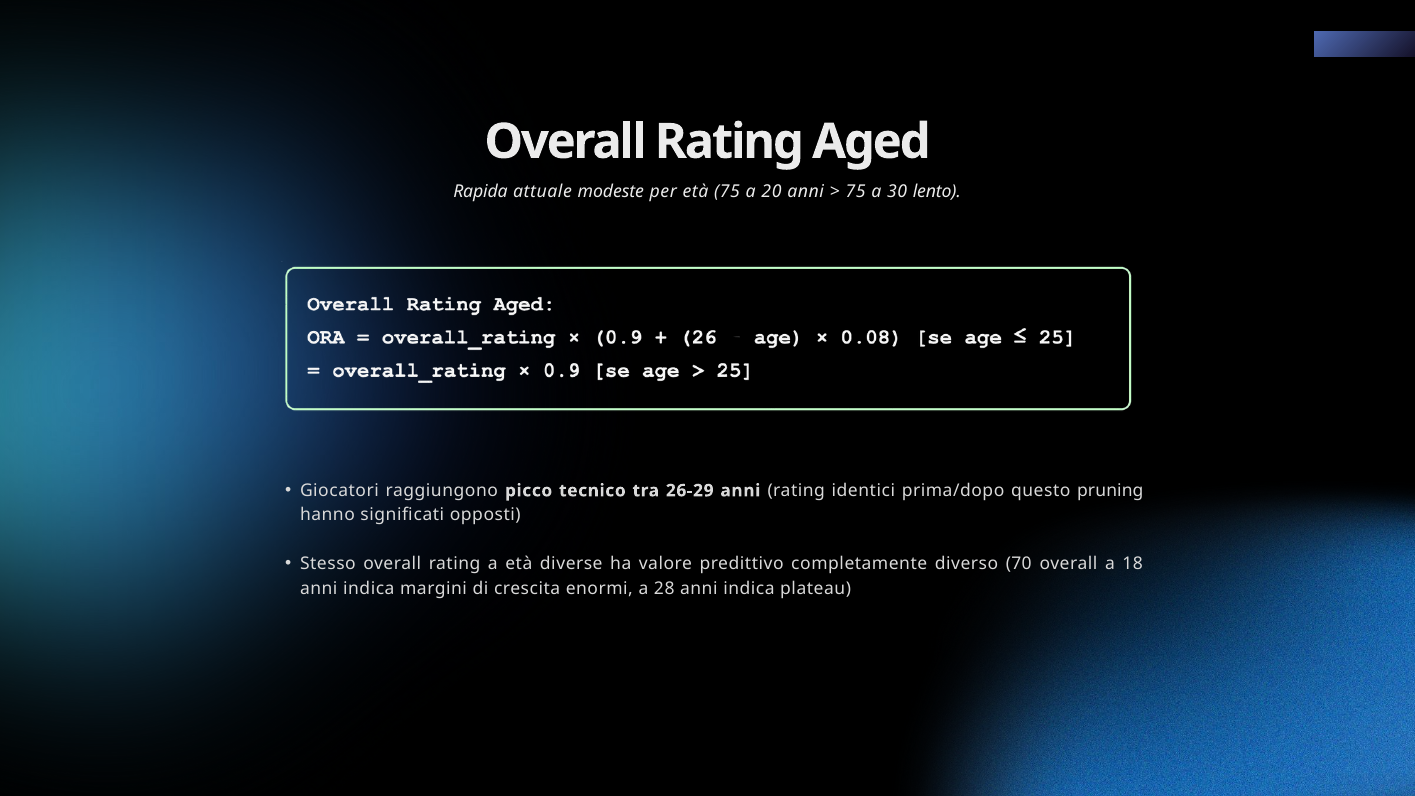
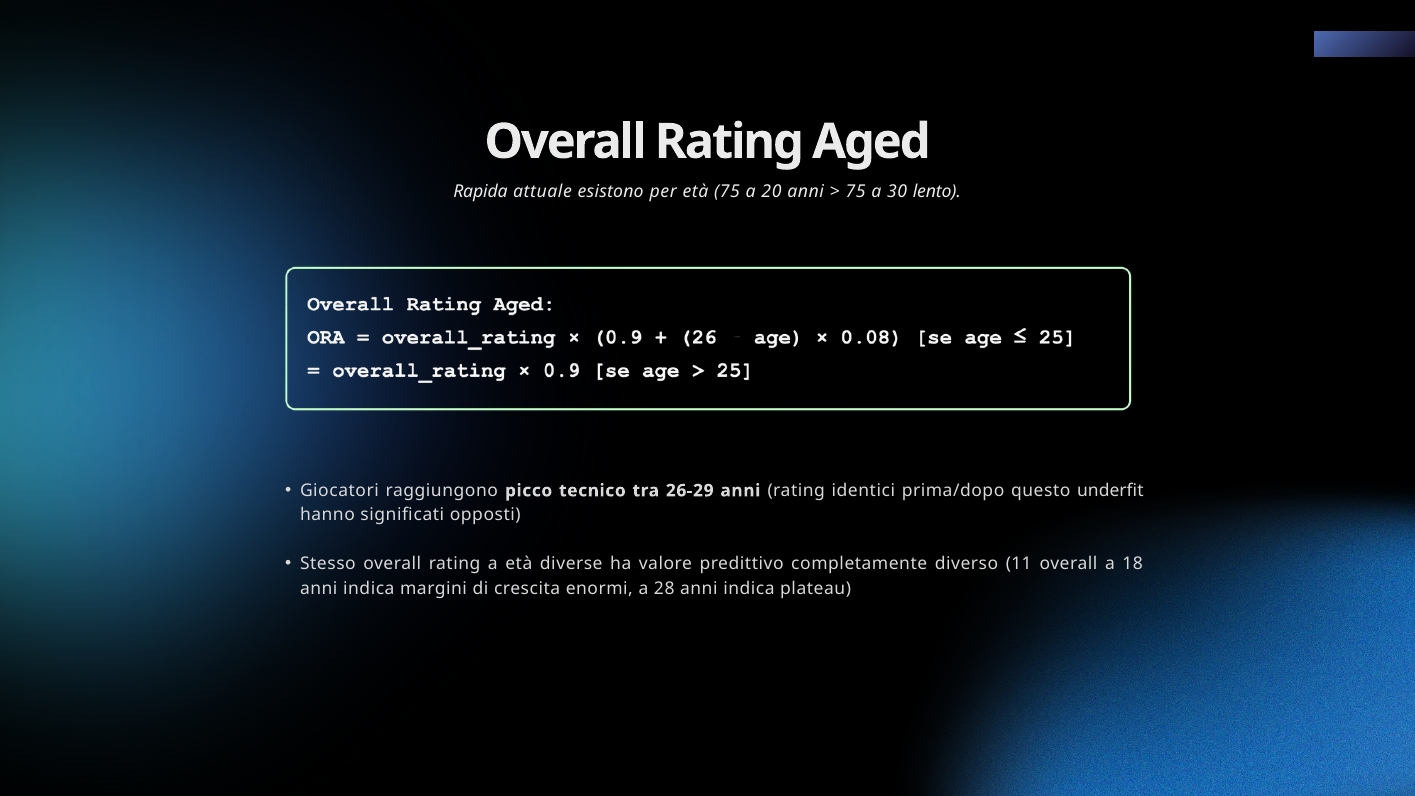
modeste: modeste -> esistono (611, 191)
pruning: pruning -> underfit (1110, 491)
70: 70 -> 11 (1019, 564)
